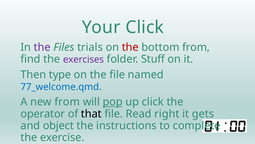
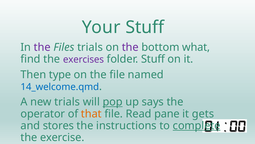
Your Click: Click -> Stuff (145, 27)
the colour: red -> purple (130, 47)
bottom from: from -> what (196, 47)
77_welcome.qmd: 77_welcome.qmd -> 14_welcome.qmd (60, 87)
new from: from -> trials (67, 102)
up click: click -> says (153, 102)
that colour: black -> orange (91, 113)
right: right -> pane (167, 113)
object: object -> stores (58, 125)
complete underline: none -> present (197, 125)
